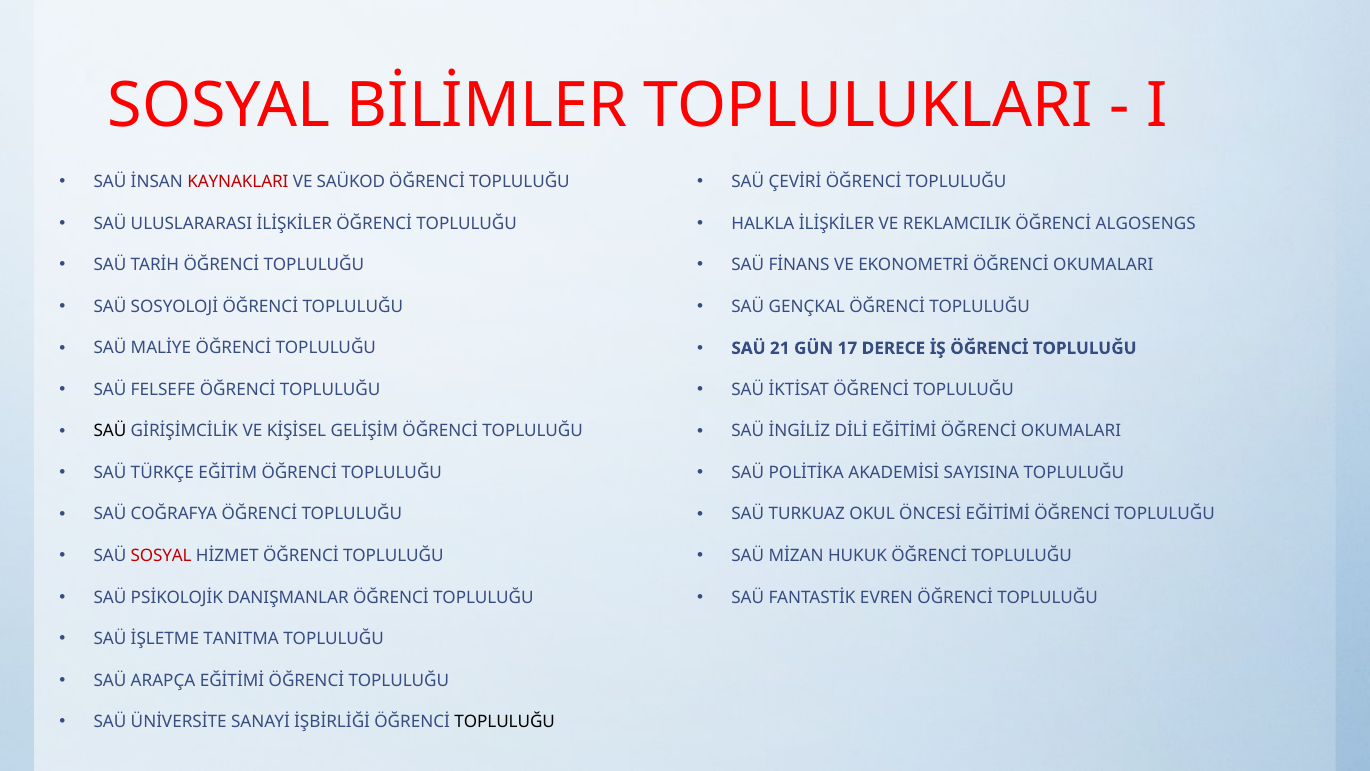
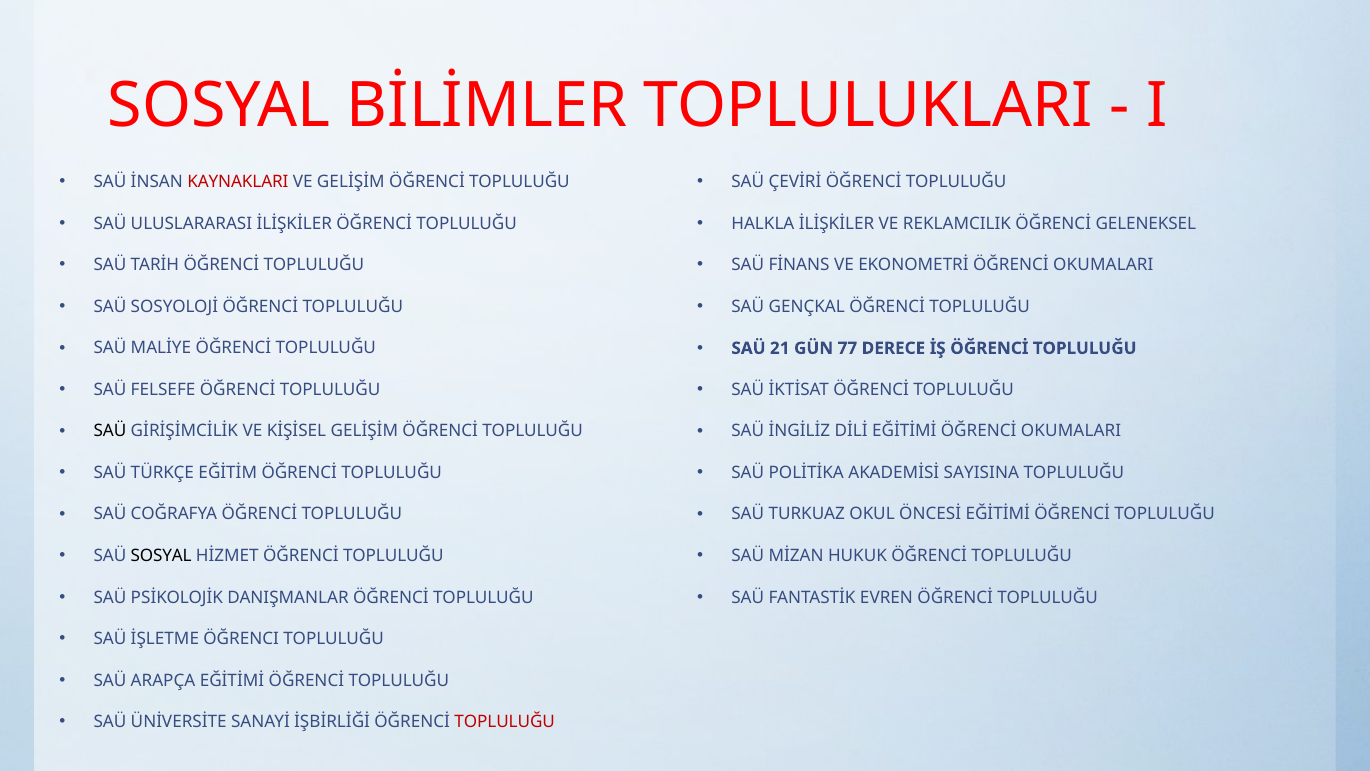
VE SAÜKOD: SAÜKOD -> GELİŞİM (351, 182)
ALGOSENGS: ALGOSENGS -> GELENEKSEL (1146, 224)
17: 17 -> 77 (847, 348)
SOSYAL colour: red -> black (161, 556)
TANITMA: TANITMA -> ÖĞRENCI (241, 639)
TOPLULUĞU colour: black -> red (505, 722)
